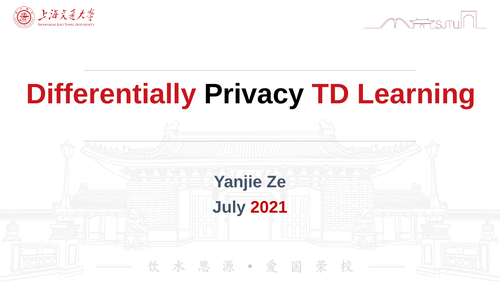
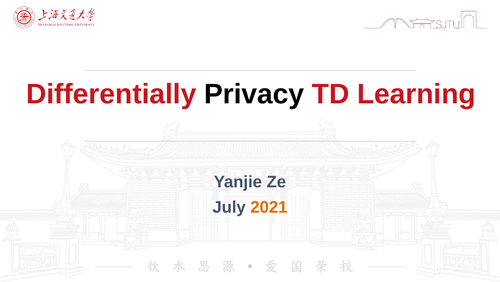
2021 colour: red -> orange (269, 207)
